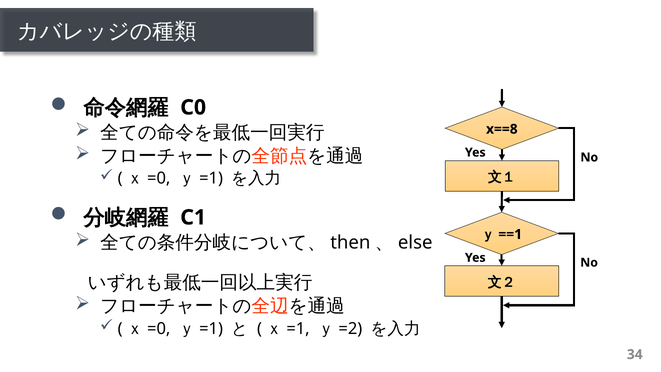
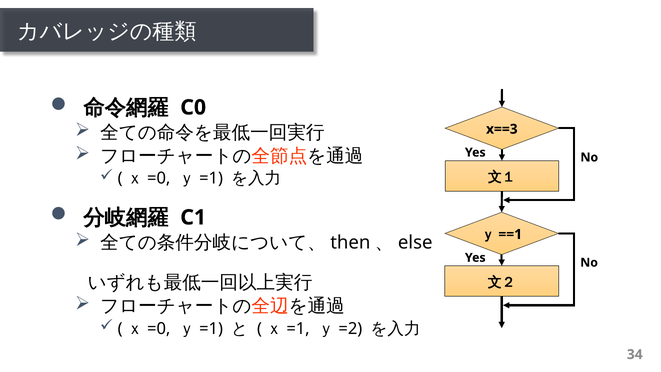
x==8: x==8 -> x==3 (502, 129)
